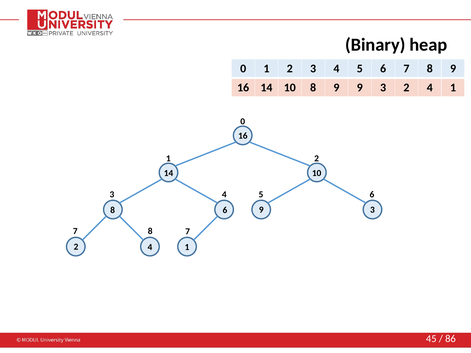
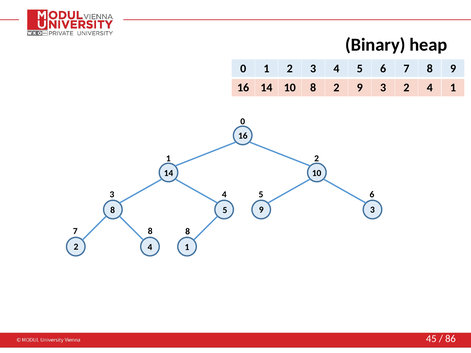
10 8 9: 9 -> 2 (336, 88)
8 6: 6 -> 5 (225, 210)
8 7: 7 -> 8 (188, 231)
